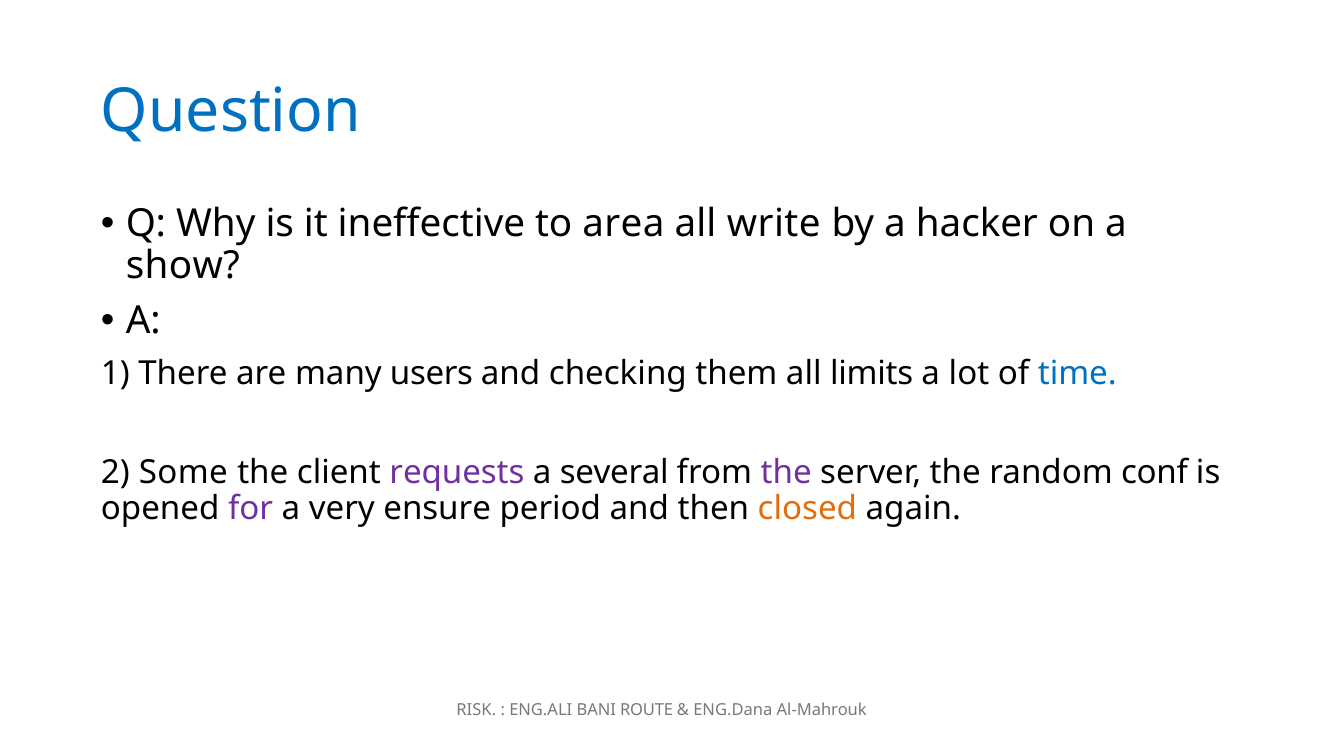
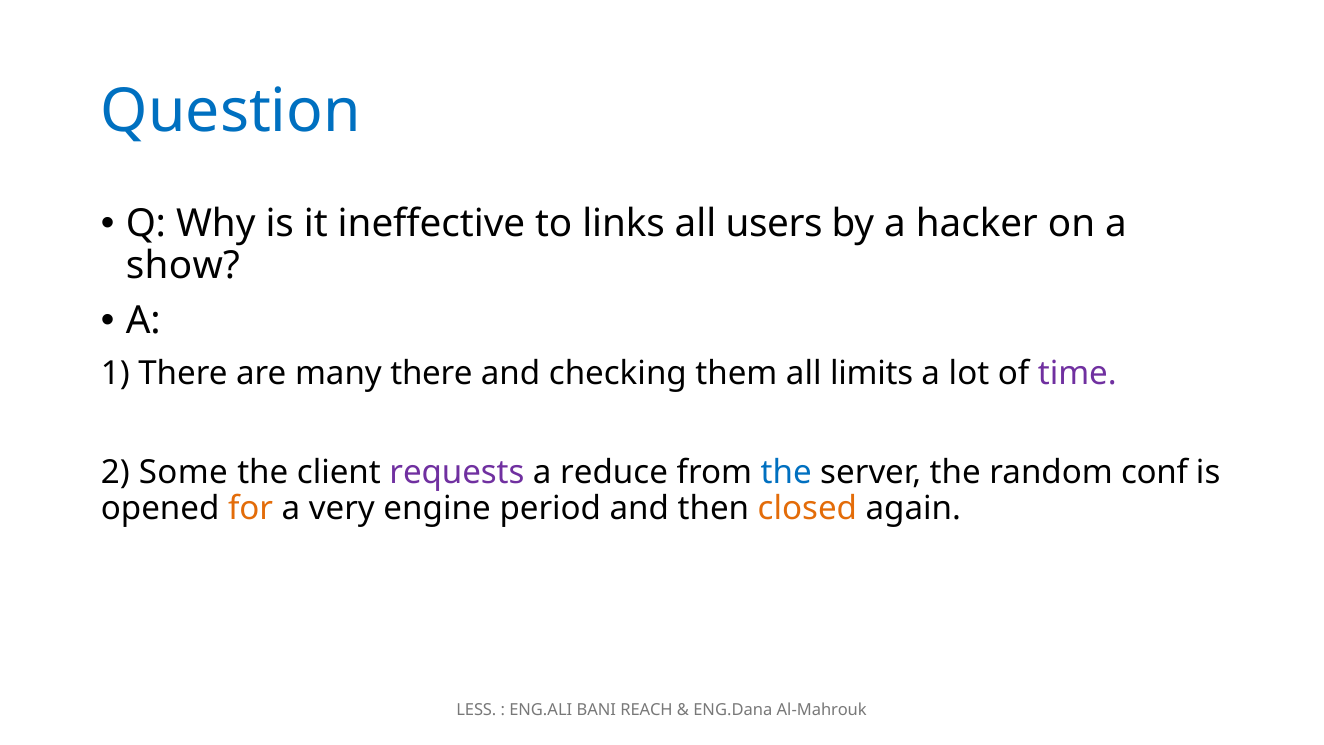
area: area -> links (624, 224)
write: write -> users (774, 224)
many users: users -> there (431, 374)
time colour: blue -> purple (1077, 374)
several: several -> reduce (614, 473)
the colour: purple -> blue (786, 473)
for colour: purple -> orange (251, 508)
ensure: ensure -> engine (437, 508)
RISK: RISK -> LESS (476, 710)
ROUTE: ROUTE -> REACH (647, 710)
